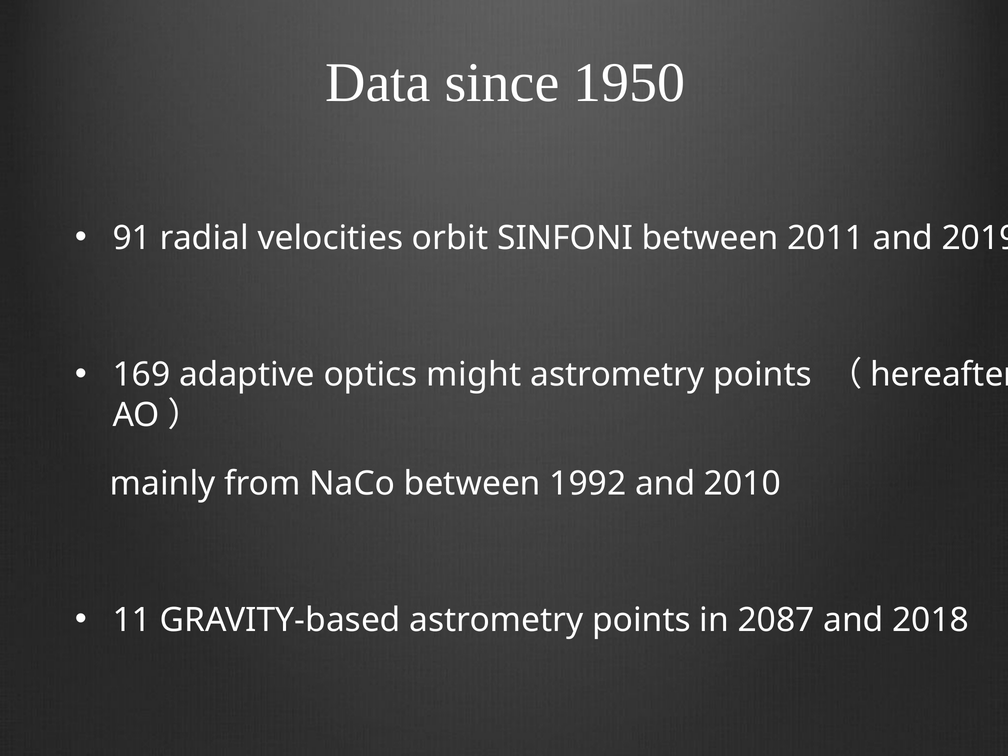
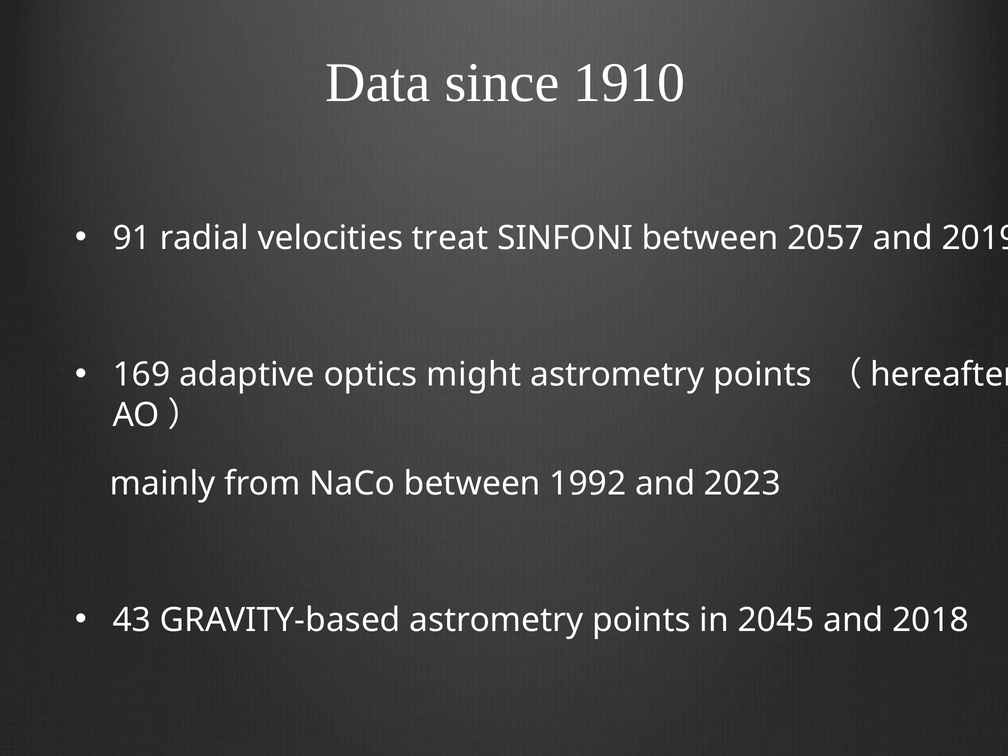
1950: 1950 -> 1910 (629, 83)
orbit: orbit -> treat (450, 238)
2011: 2011 -> 2057 (826, 238)
2010: 2010 -> 2023 (742, 484)
11: 11 -> 43 (132, 620)
2087: 2087 -> 2045 (776, 620)
